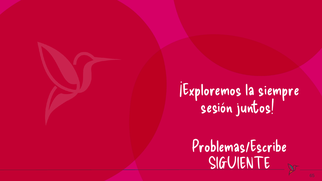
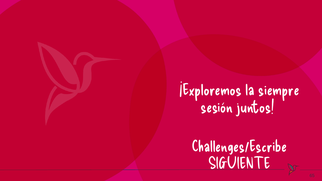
Problemas/Escribe: Problemas/Escribe -> Challenges/Escribe (239, 147)
